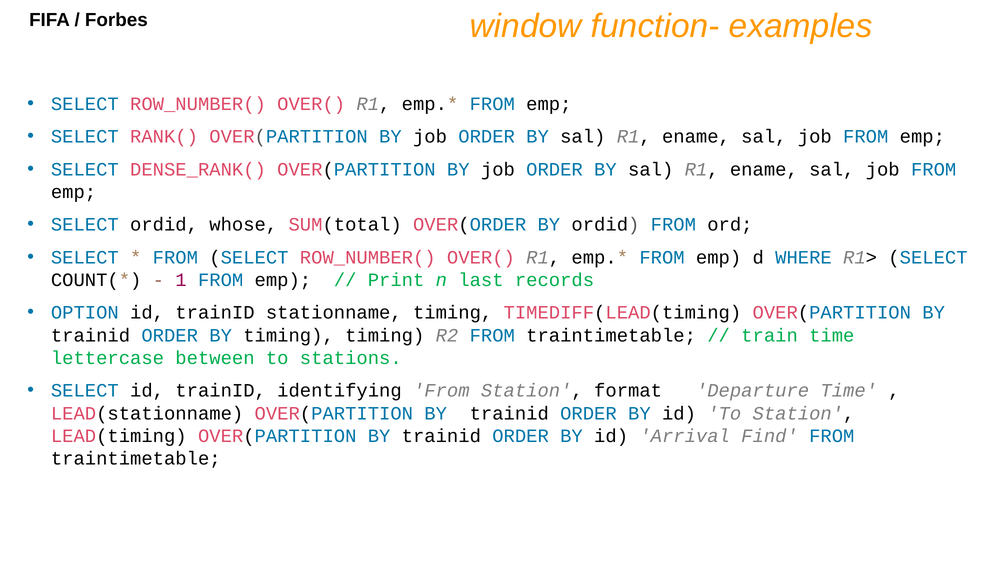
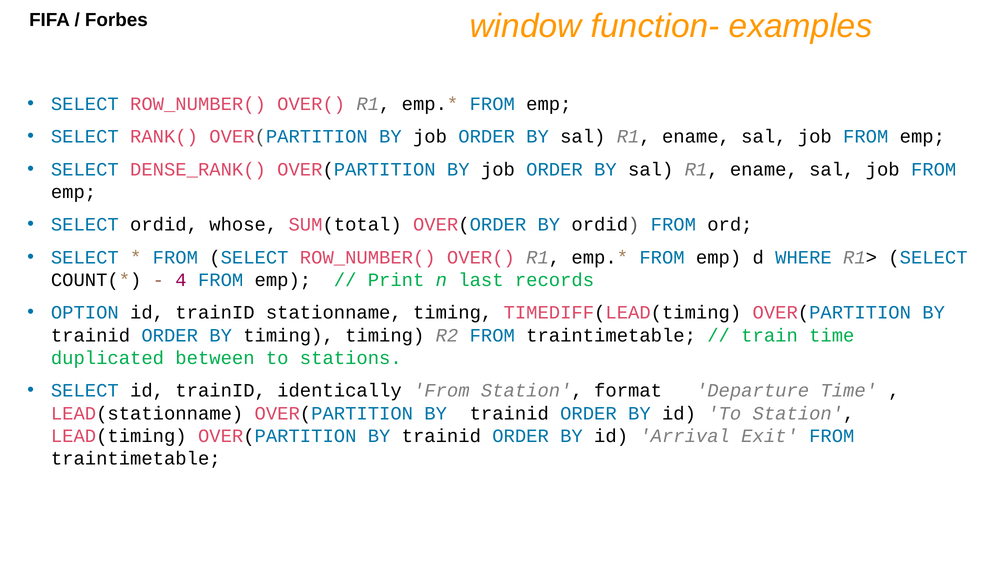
1: 1 -> 4 (181, 280)
lettercase: lettercase -> duplicated (107, 358)
identifying: identifying -> identically (339, 391)
Find: Find -> Exit (770, 436)
